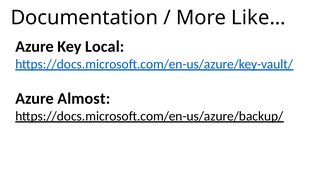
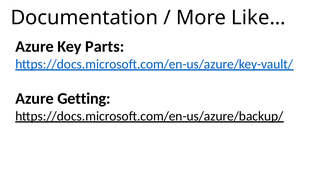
Local: Local -> Parts (105, 46)
Almost: Almost -> Getting (84, 98)
